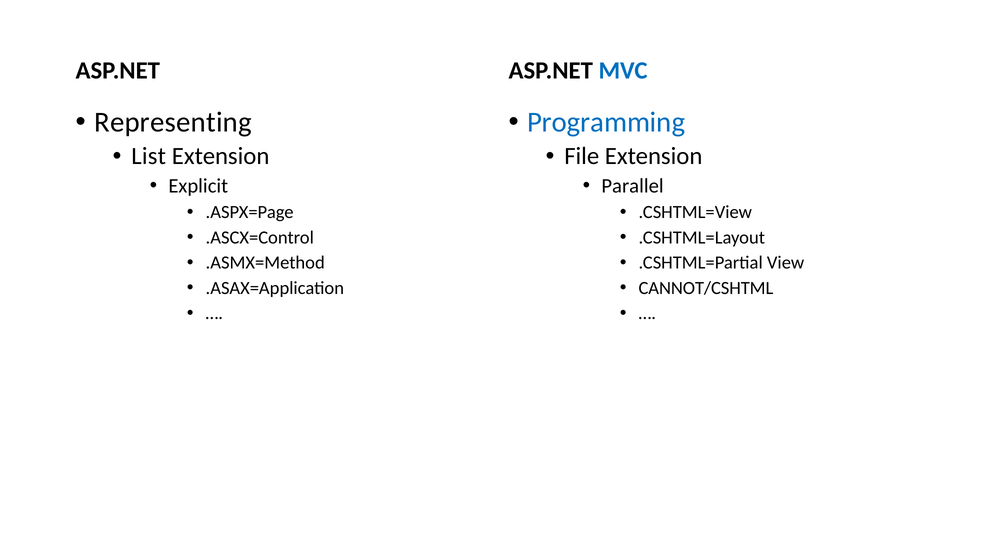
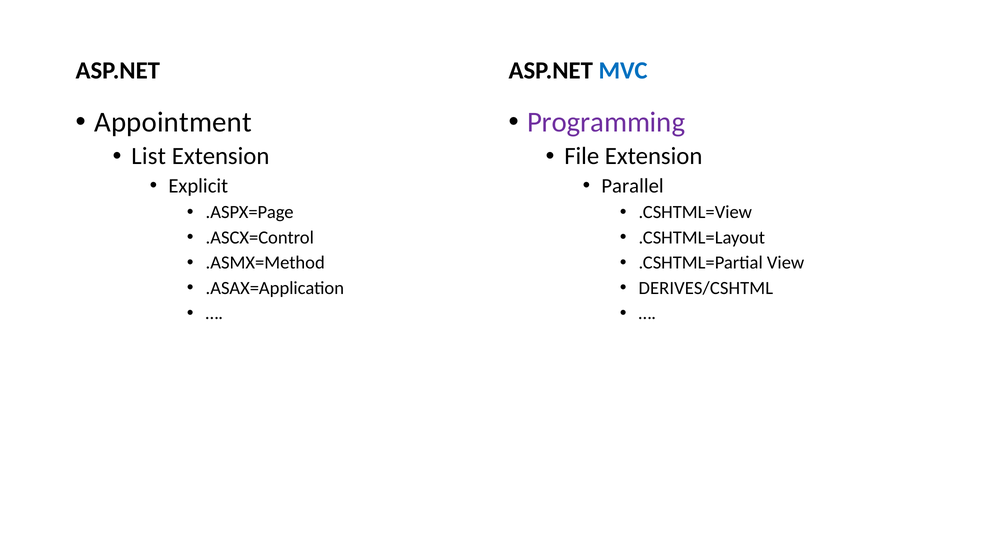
Representing: Representing -> Appointment (173, 122)
Programming colour: blue -> purple (606, 122)
CANNOT/CSHTML: CANNOT/CSHTML -> DERIVES/CSHTML (706, 288)
